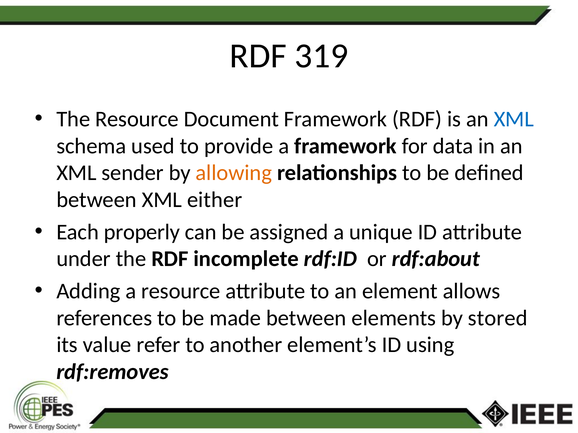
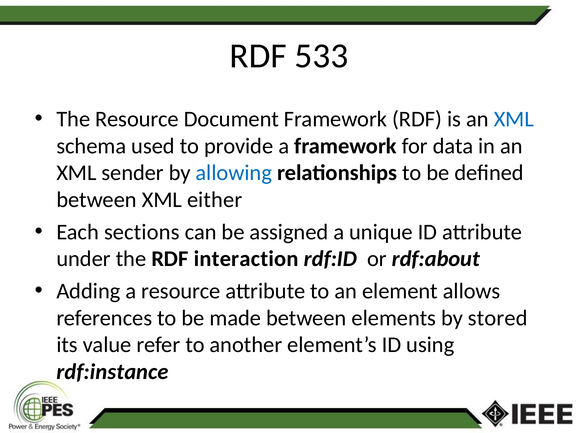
319: 319 -> 533 (321, 56)
allowing colour: orange -> blue (234, 173)
properly: properly -> sections (142, 232)
incomplete: incomplete -> interaction (246, 259)
rdf:removes: rdf:removes -> rdf:instance (113, 372)
